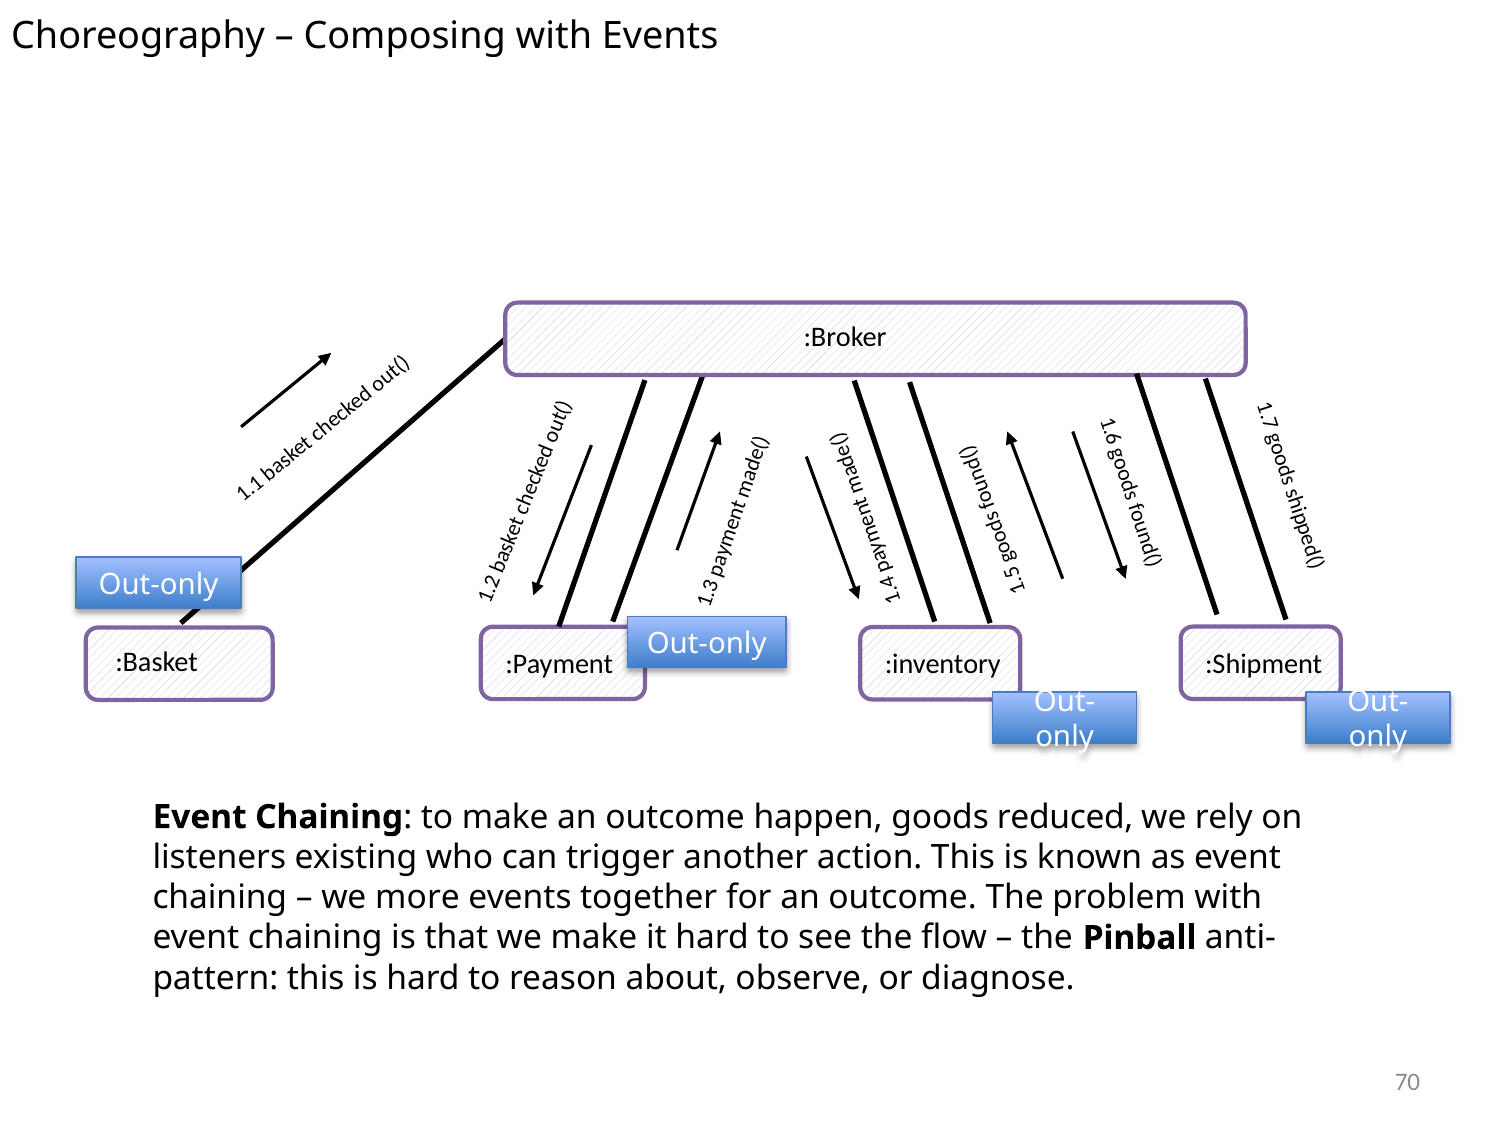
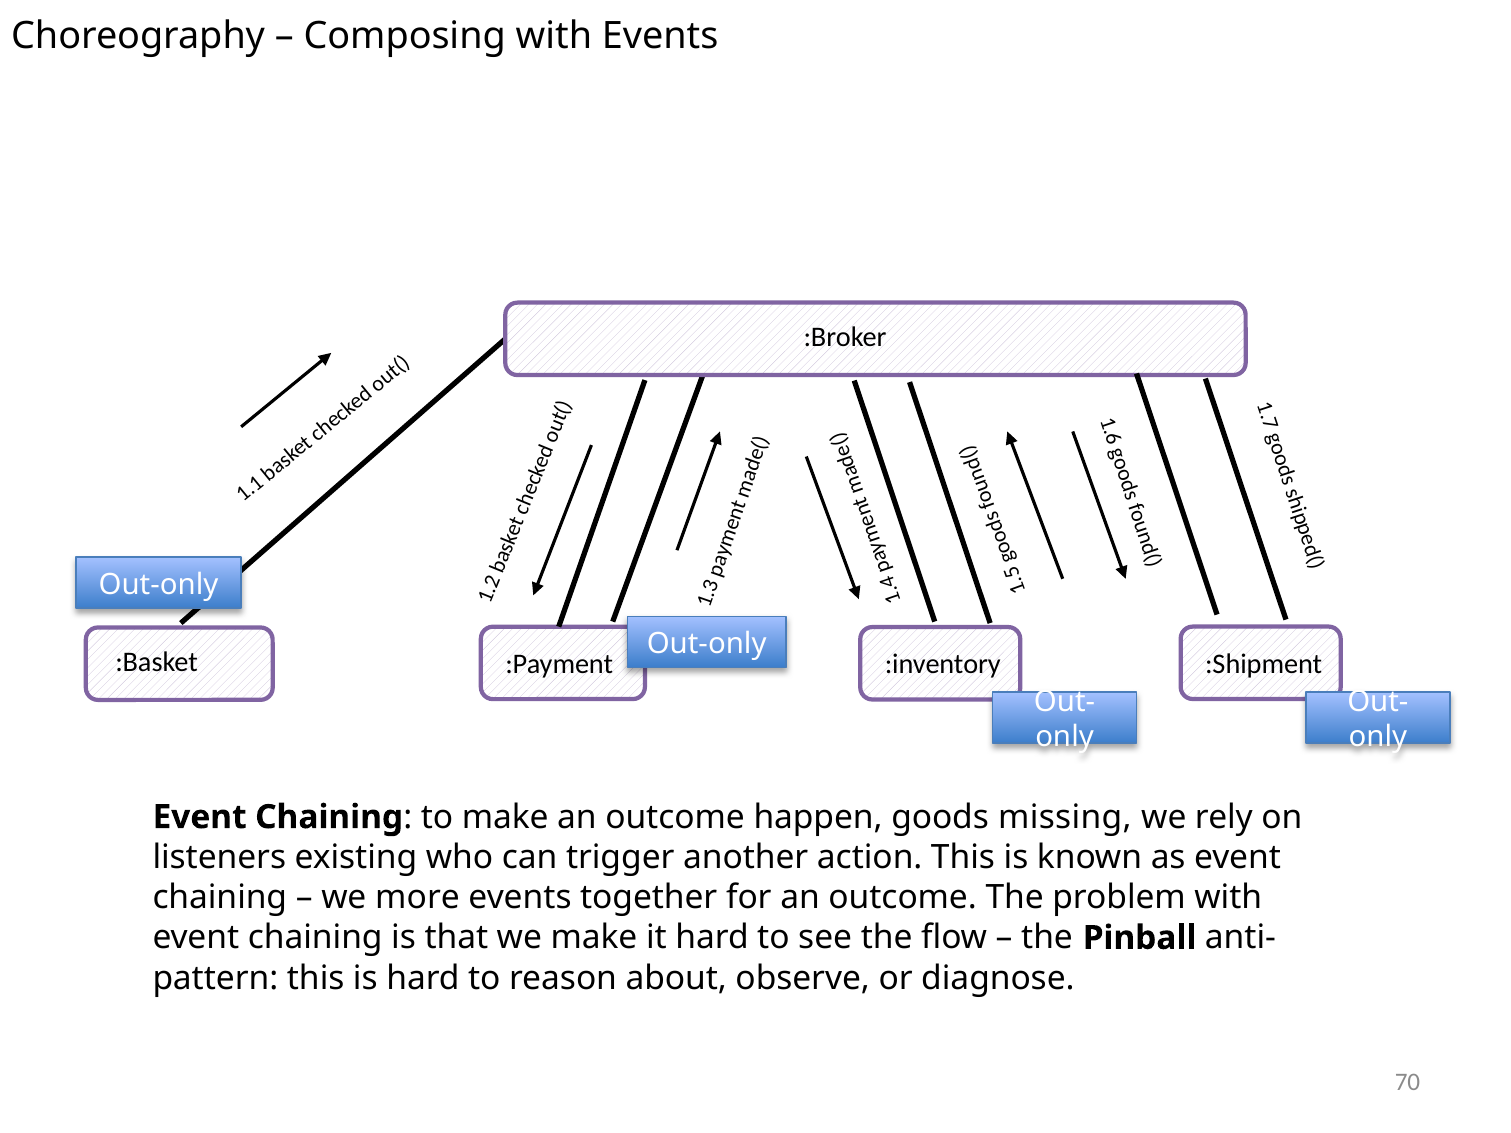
reduced: reduced -> missing (1065, 817)
